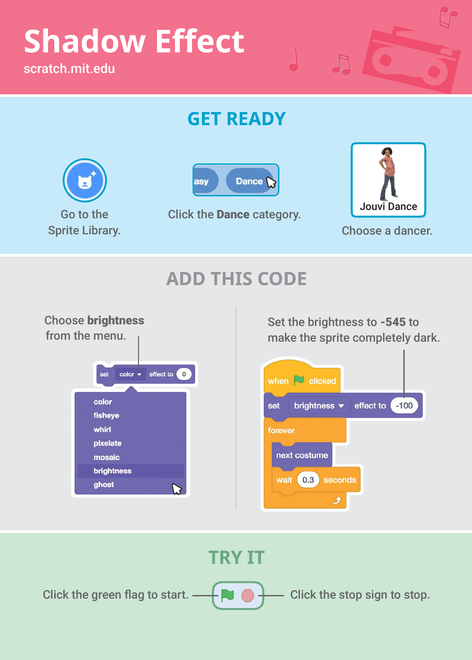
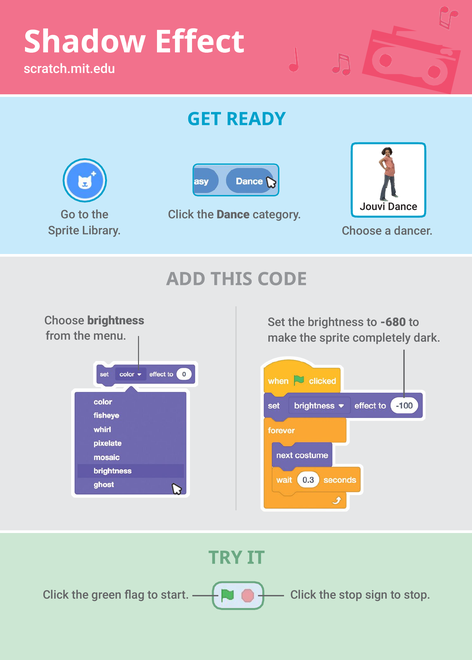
-545: -545 -> -680 (393, 323)
